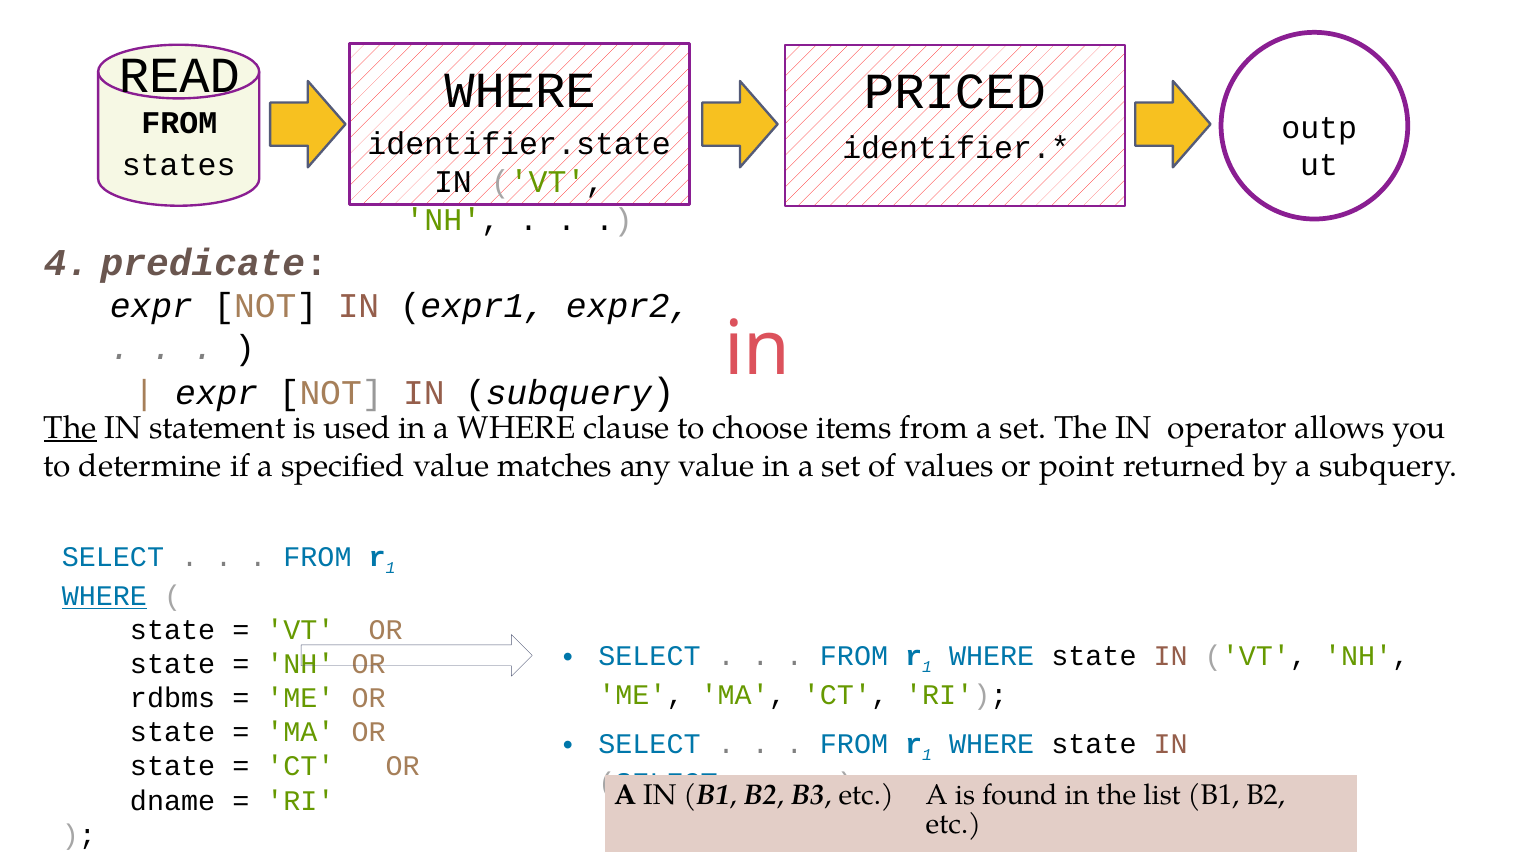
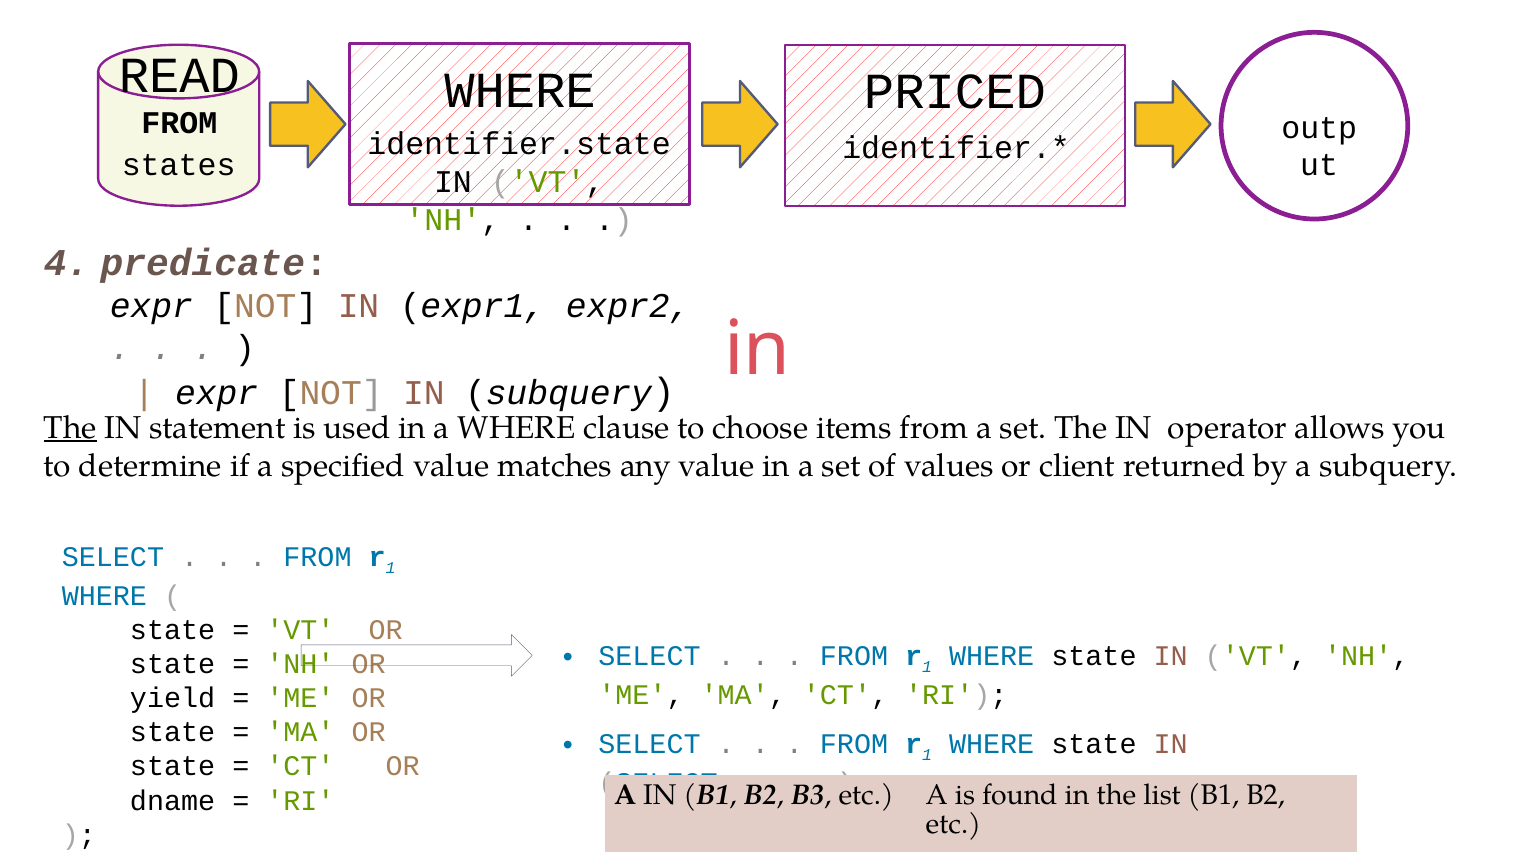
point: point -> client (1077, 466)
WHERE underline: present -> none (104, 596)
rdbms: rdbms -> yield (173, 699)
